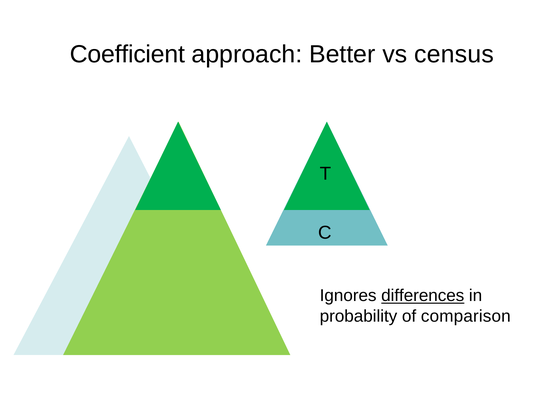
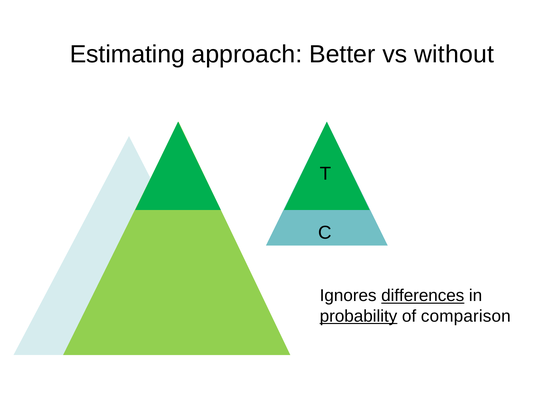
Coefficient: Coefficient -> Estimating (127, 54)
census: census -> without (454, 54)
probability underline: none -> present (358, 316)
